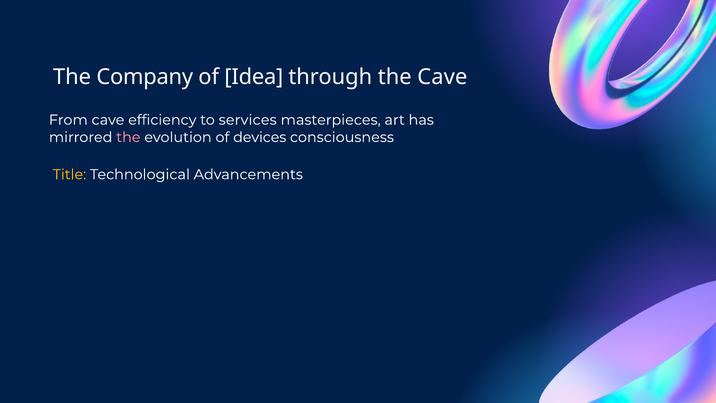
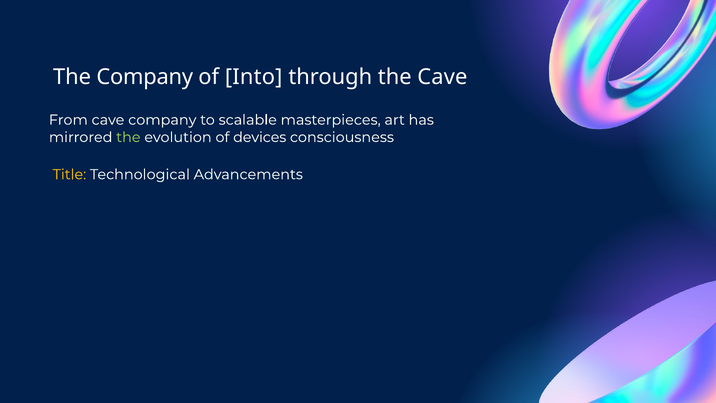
Idea: Idea -> Into (254, 77)
cave efficiency: efficiency -> company (162, 120)
services: services -> scalable (248, 120)
the colour: pink -> light green (128, 137)
